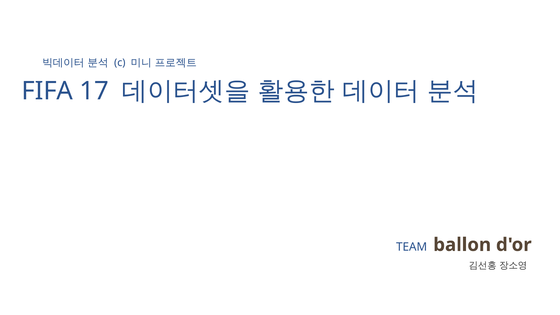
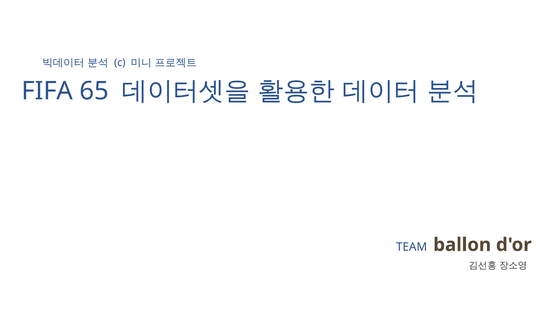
17: 17 -> 65 (94, 91)
